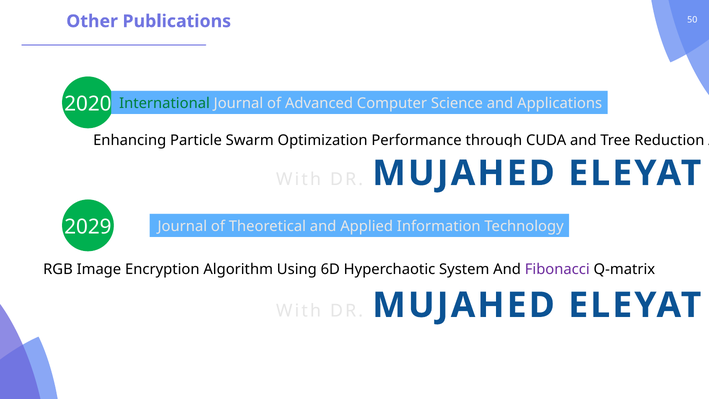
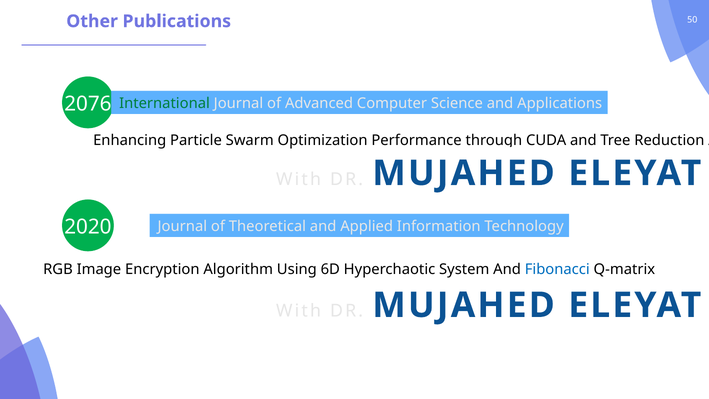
2020: 2020 -> 2076 (88, 104)
2029: 2029 -> 2020 (88, 227)
Fibonacci colour: purple -> blue (557, 269)
